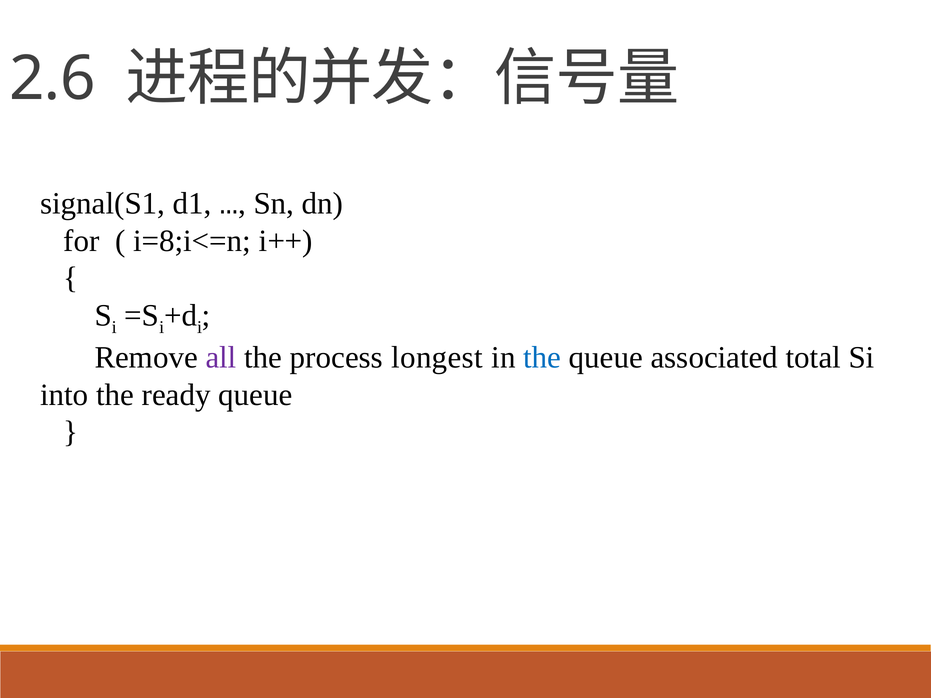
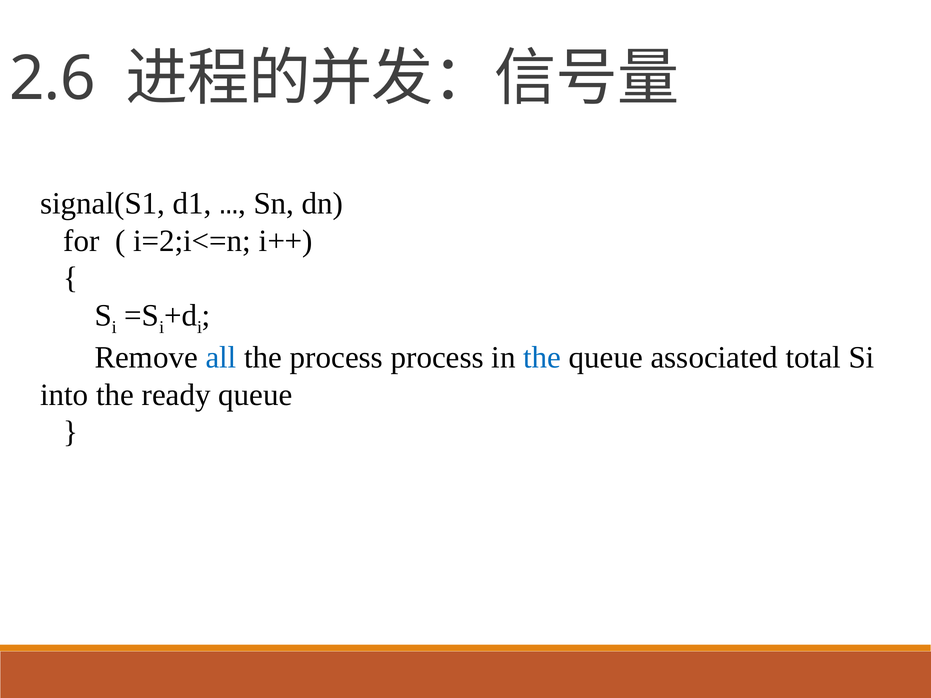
i=8;i<=n: i=8;i<=n -> i=2;i<=n (192, 241)
all colour: purple -> blue (221, 358)
process longest: longest -> process (437, 358)
